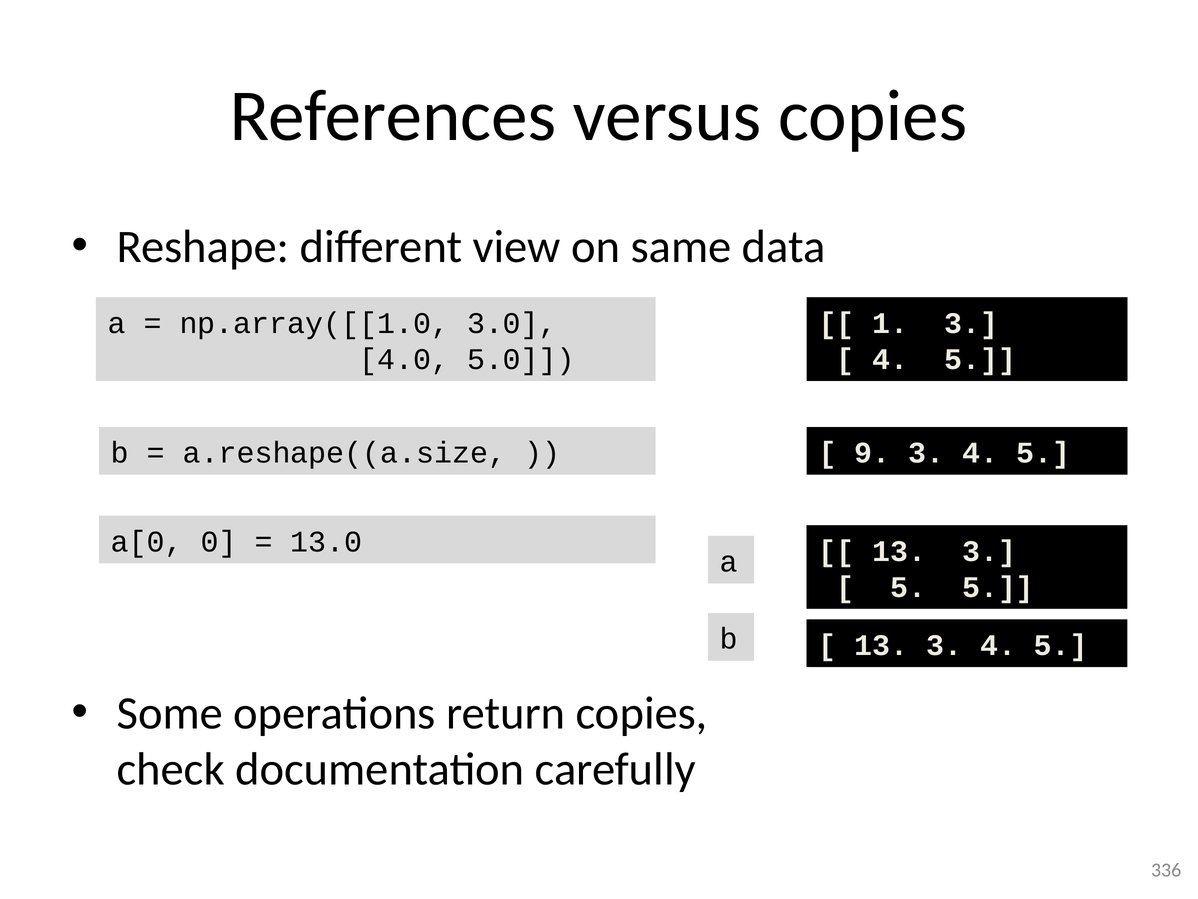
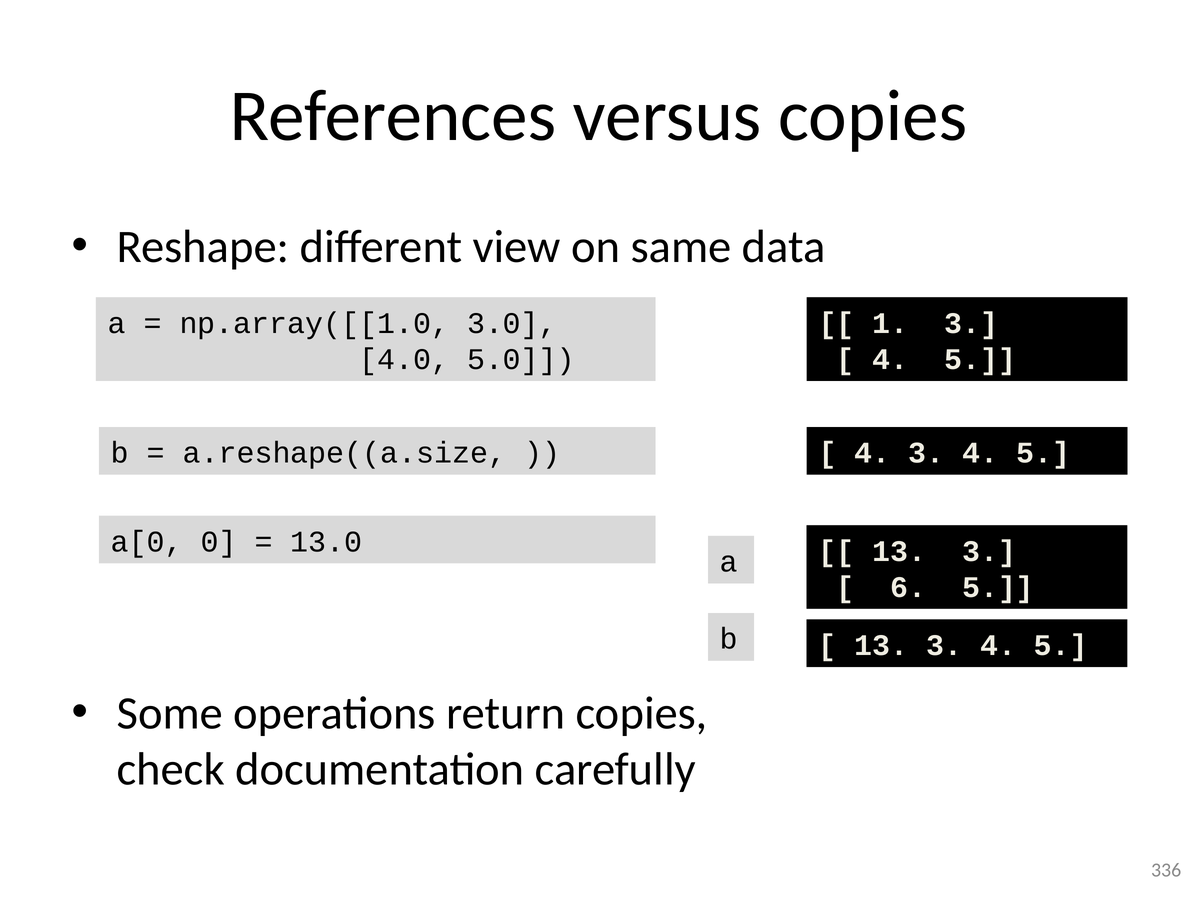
9: 9 -> 4 (872, 453)
5: 5 -> 6 (908, 587)
